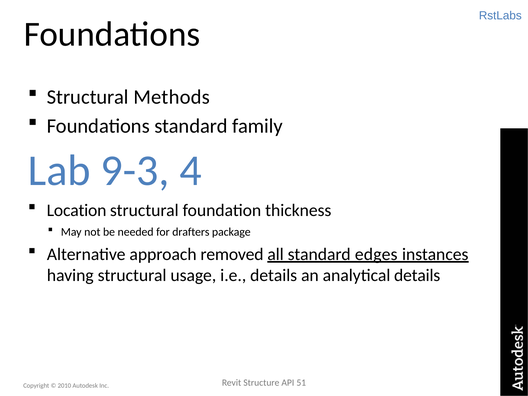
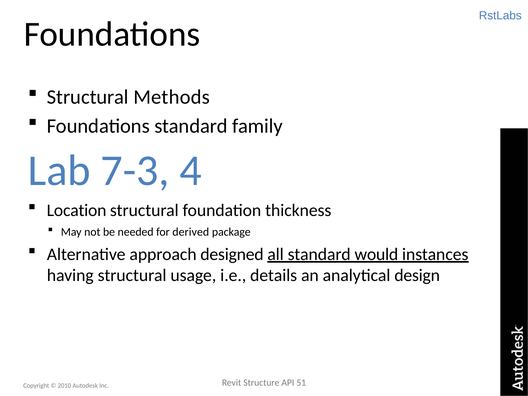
9-3: 9-3 -> 7-3 (135, 171)
drafters: drafters -> derived (191, 232)
removed: removed -> designed (232, 254)
edges: edges -> would (376, 254)
analytical details: details -> design (417, 275)
